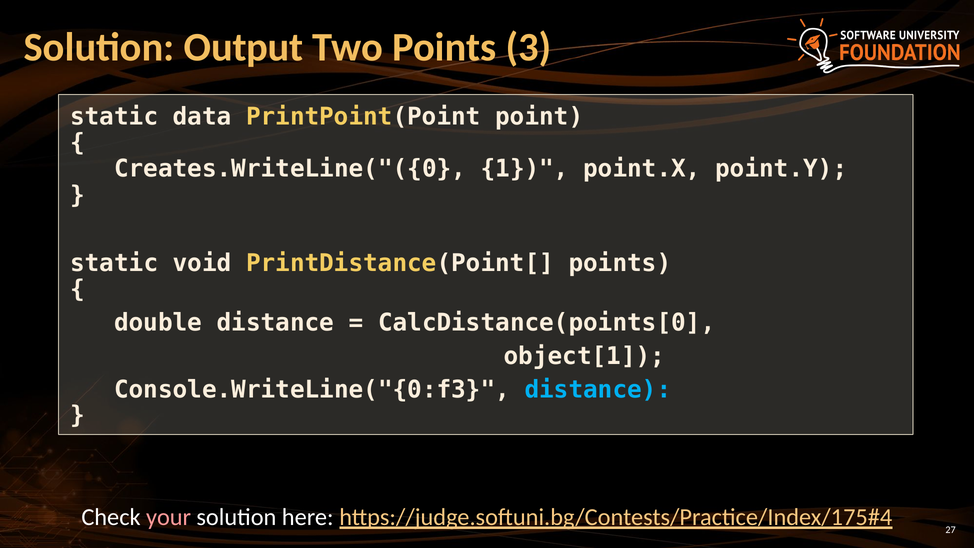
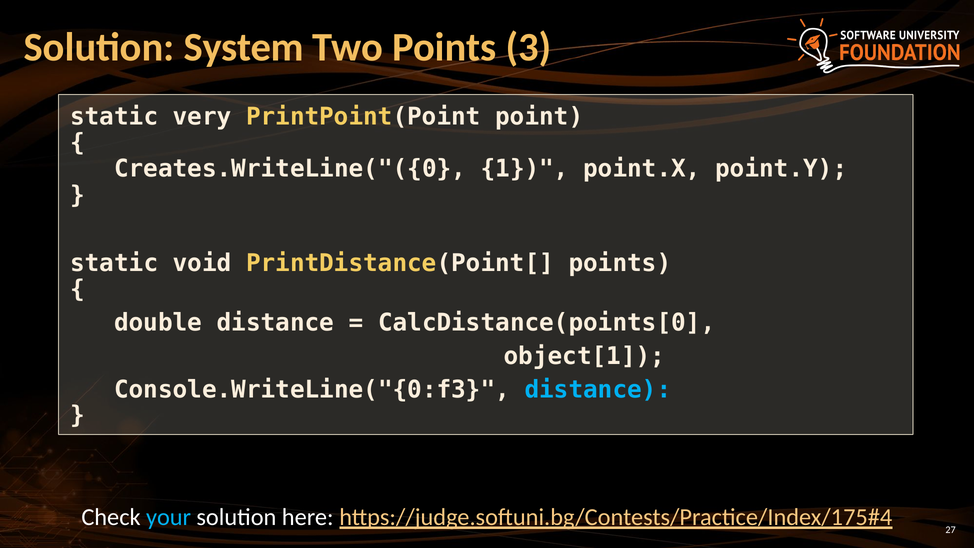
Output: Output -> System (244, 47)
data: data -> very (202, 117)
your colour: pink -> light blue (169, 517)
